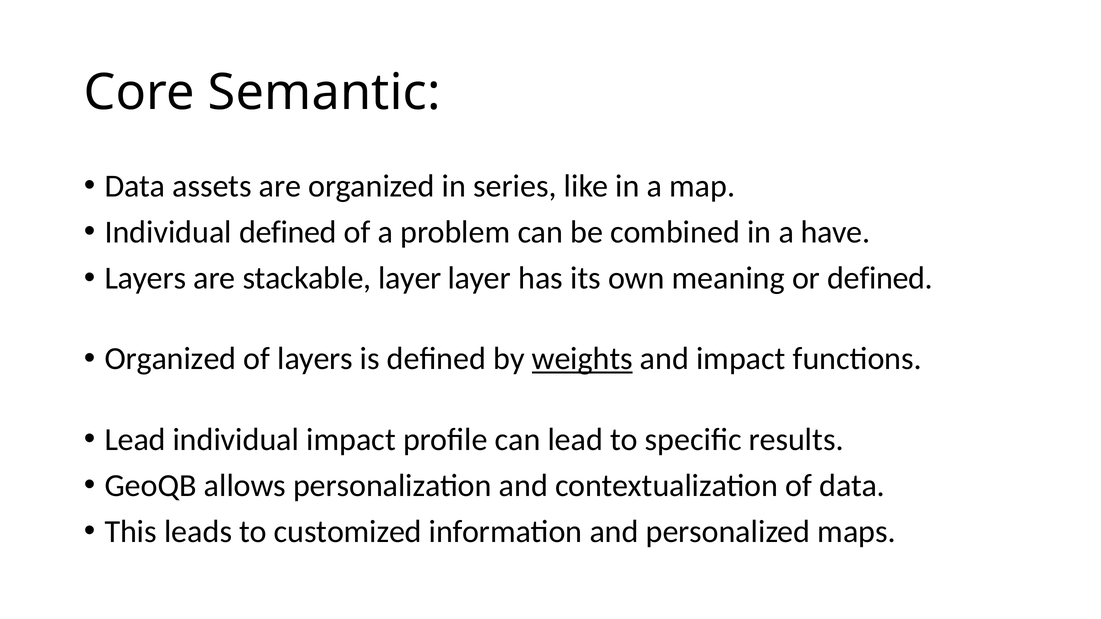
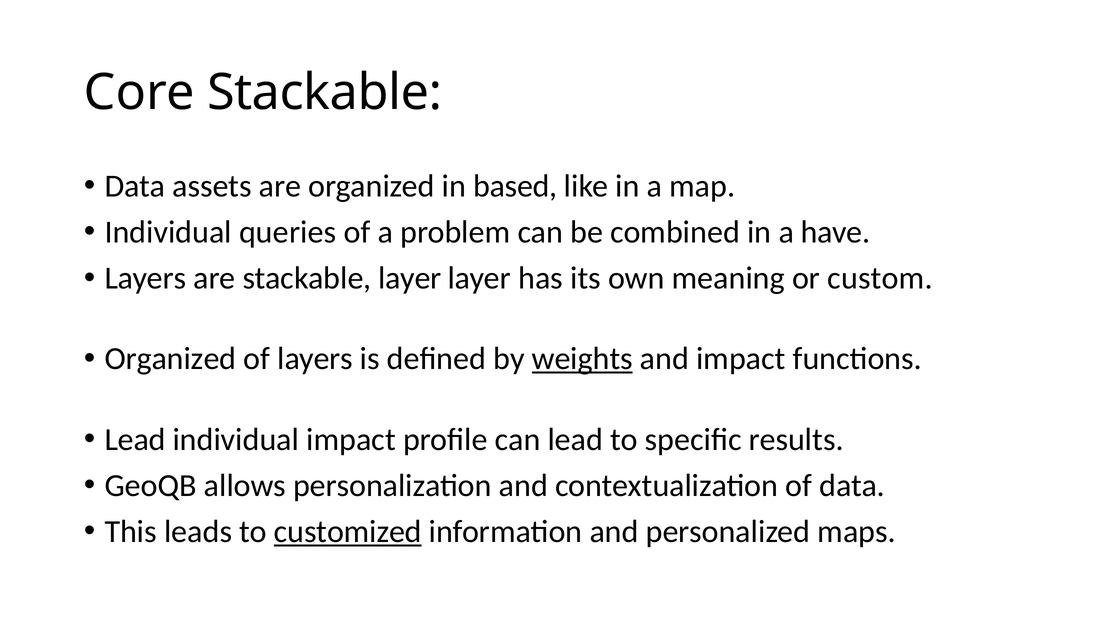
Core Semantic: Semantic -> Stackable (325, 92)
series: series -> based (515, 186)
Individual defined: defined -> queries (288, 232)
or defined: defined -> custom (880, 278)
customized underline: none -> present (348, 532)
